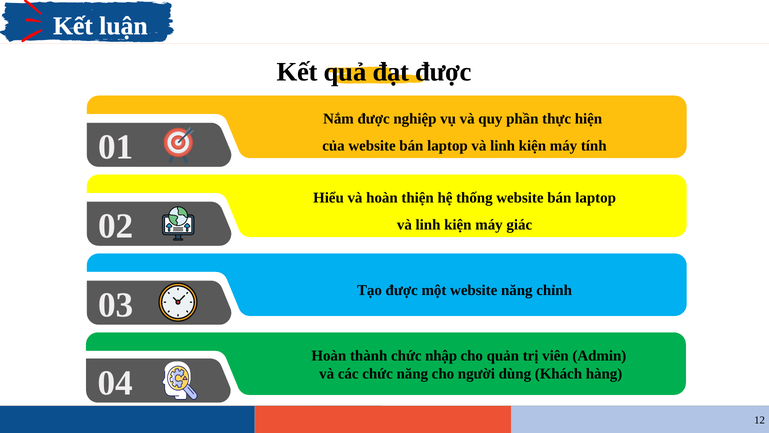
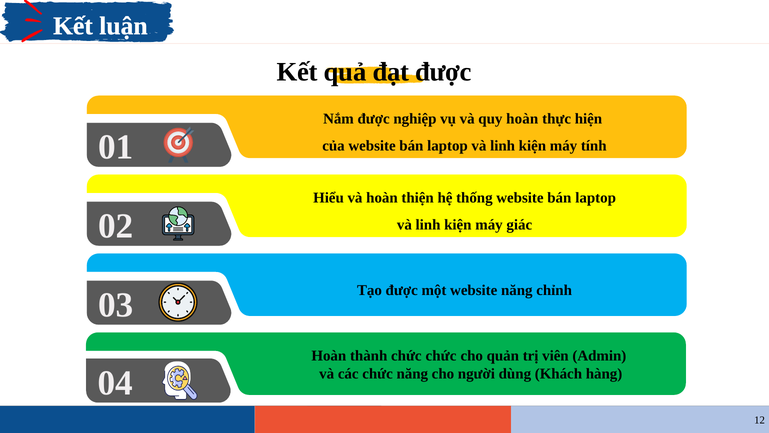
quy phần: phần -> hoàn (522, 119)
chức nhập: nhập -> chức (441, 355)
